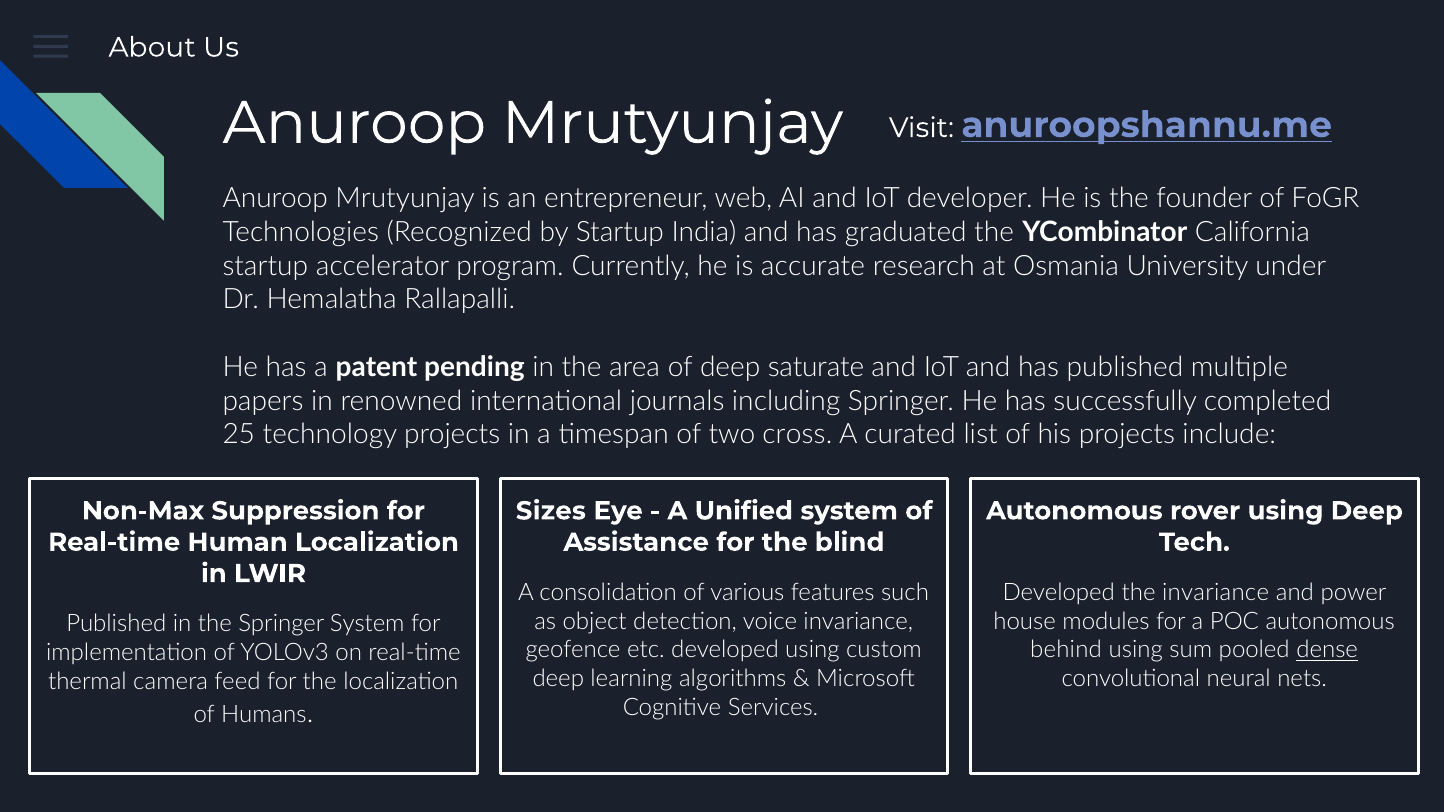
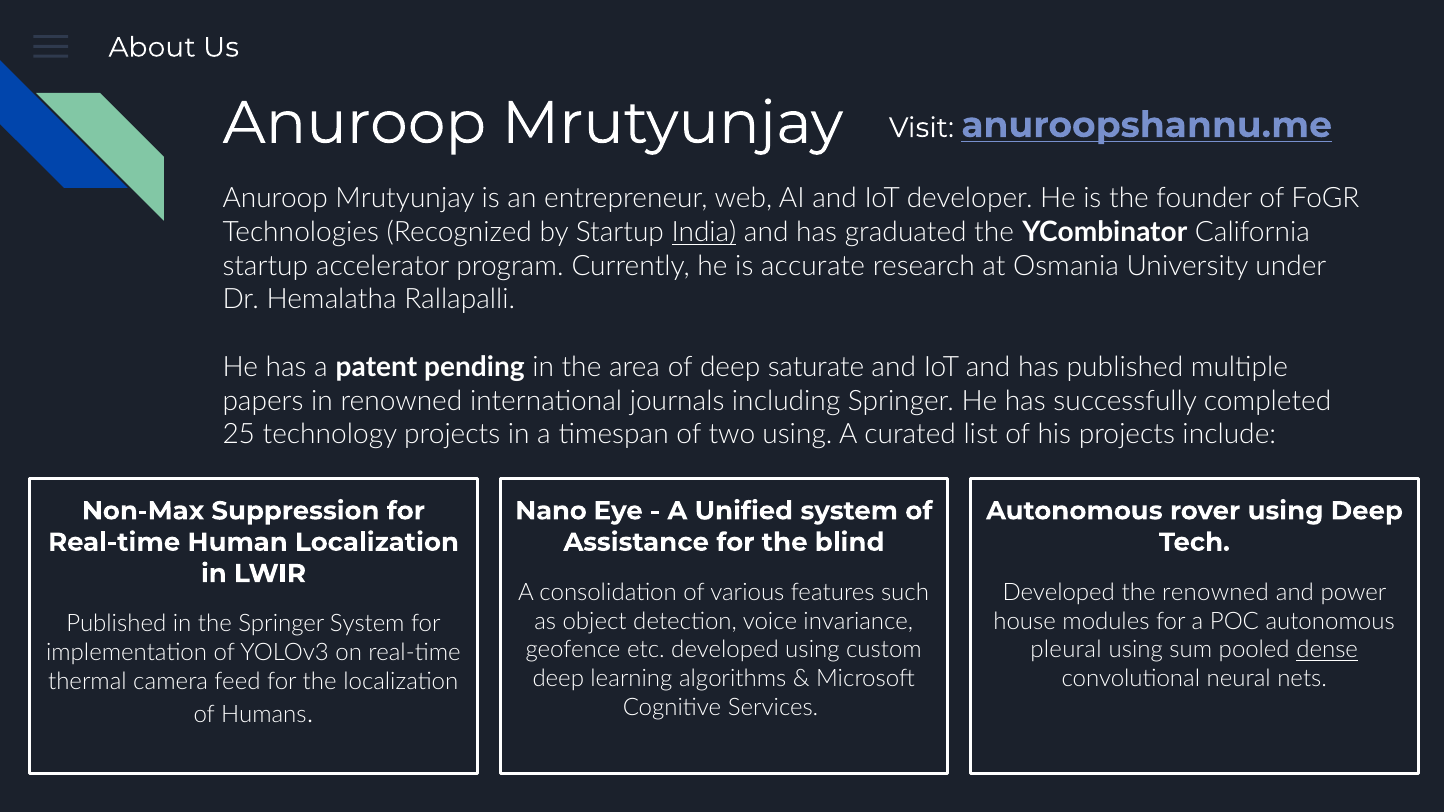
India underline: none -> present (704, 232)
two cross: cross -> using (797, 435)
Sizes: Sizes -> Nano (551, 511)
the invariance: invariance -> renowned (1216, 592)
behind: behind -> pleural (1066, 650)
